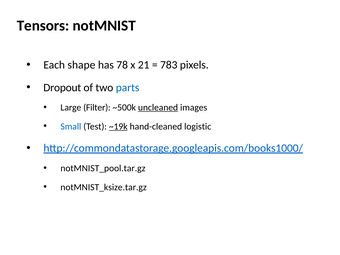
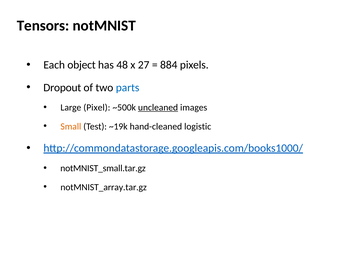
shape: shape -> object (82, 65)
78: 78 -> 48 (122, 65)
21: 21 -> 27 (144, 65)
783: 783 -> 884 (169, 65)
Filter: Filter -> Pixel (97, 108)
Small colour: blue -> orange (71, 126)
~19k underline: present -> none (118, 126)
notMNIST_pool.tar.gz: notMNIST_pool.tar.gz -> notMNIST_small.tar.gz (103, 168)
notMNIST_ksize.tar.gz: notMNIST_ksize.tar.gz -> notMNIST_array.tar.gz (104, 187)
